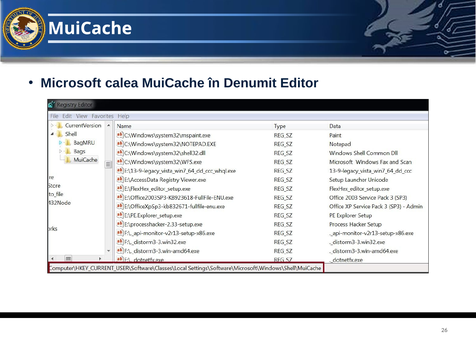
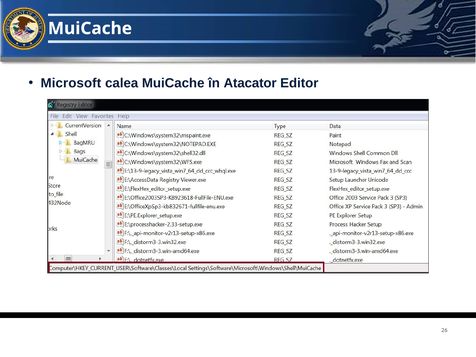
Denumit: Denumit -> Atacator (250, 83)
